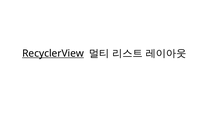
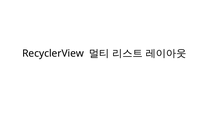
RecyclerView underline: present -> none (53, 53)
